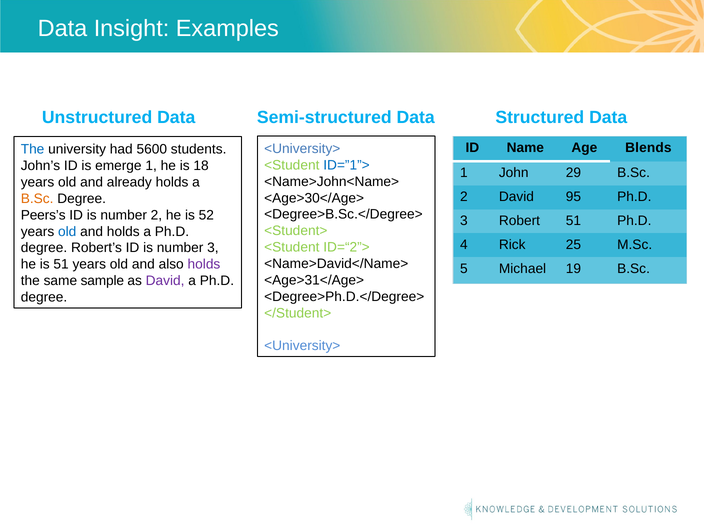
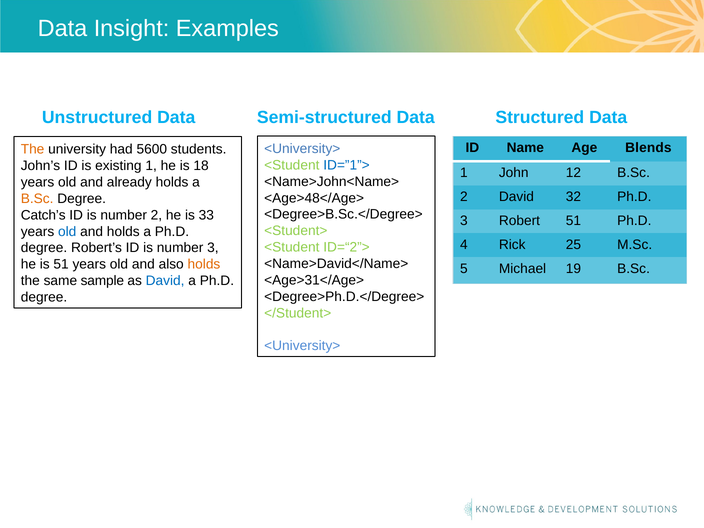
The colour: blue -> orange (33, 149)
emerge: emerge -> existing (118, 166)
29: 29 -> 12 (573, 173)
95: 95 -> 32 (573, 197)
<Age>30</Age>: <Age>30</Age> -> <Age>48</Age> (314, 198)
Peers’s: Peers’s -> Catch’s (43, 215)
52: 52 -> 33 (206, 215)
holds colour: purple -> orange (204, 264)
David colour: purple -> blue (165, 281)
